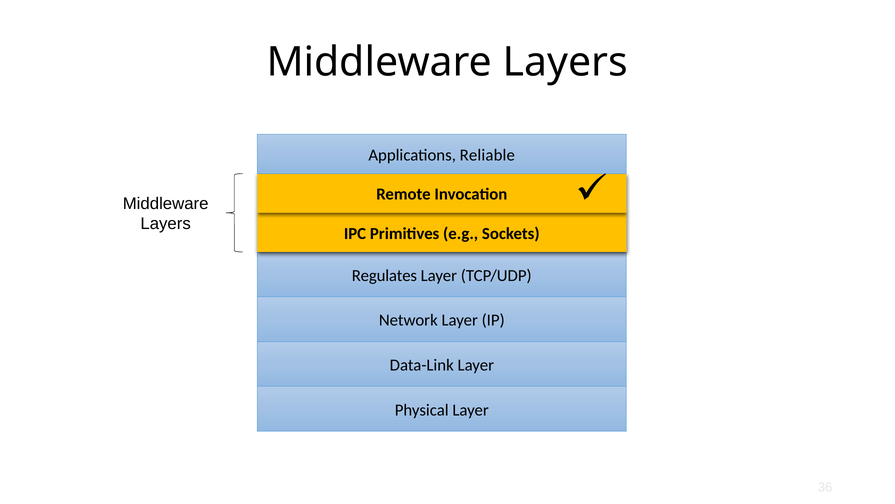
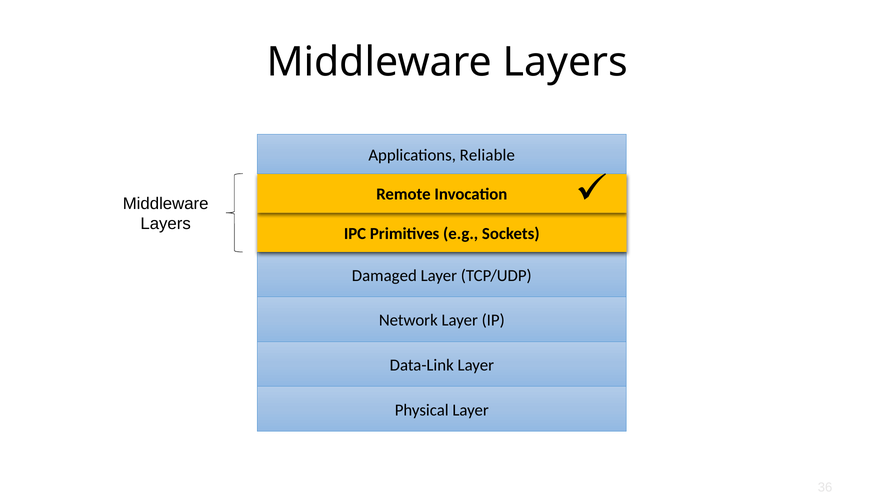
Regulates: Regulates -> Damaged (384, 275)
